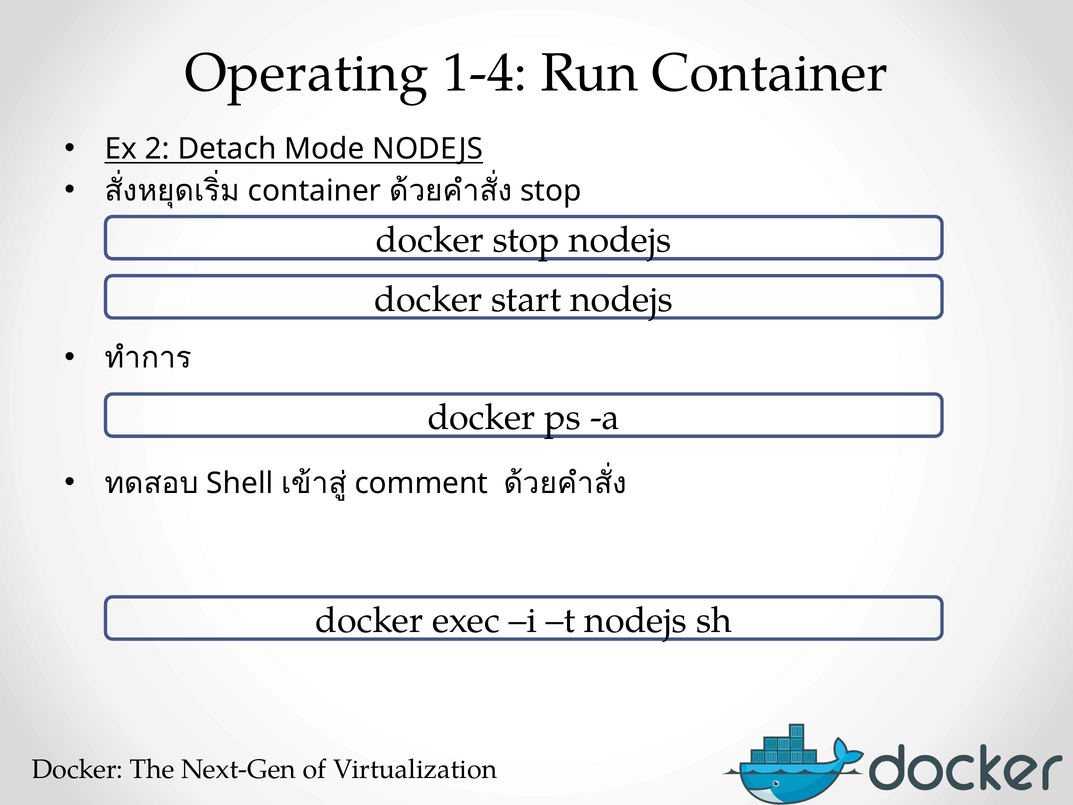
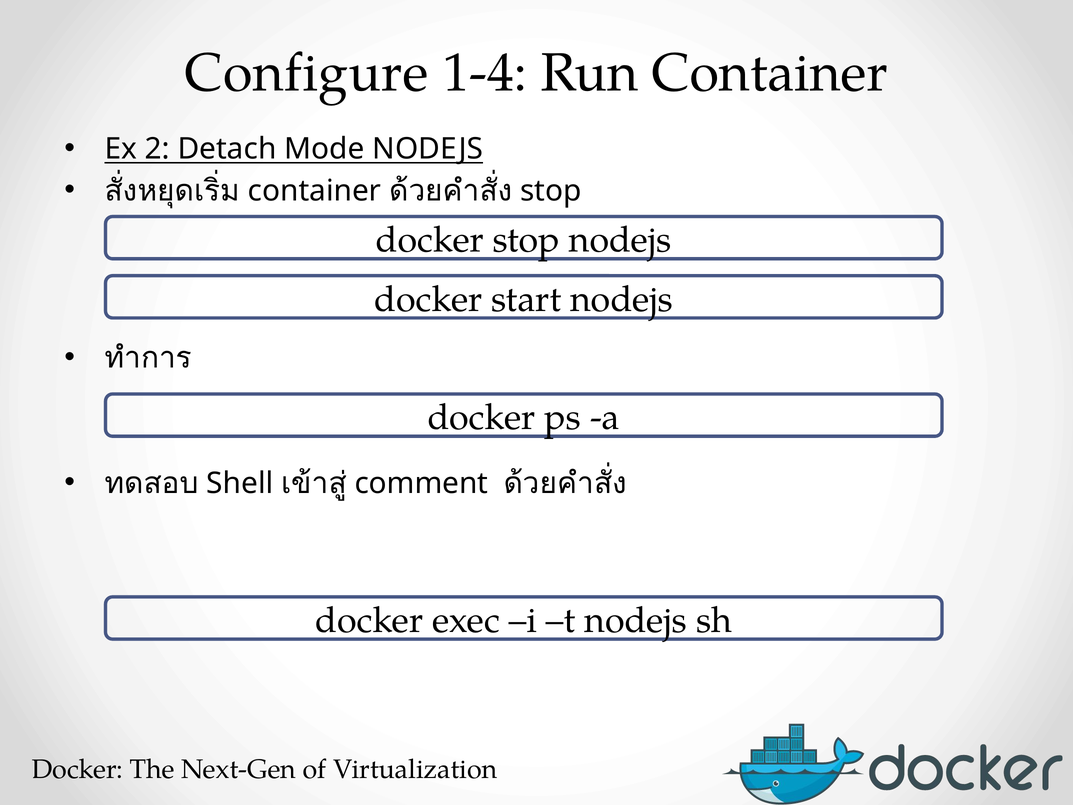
Operating: Operating -> Configure (307, 73)
